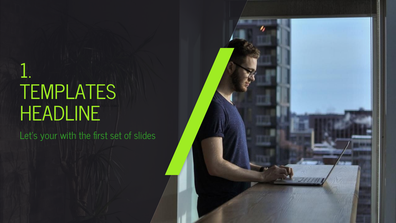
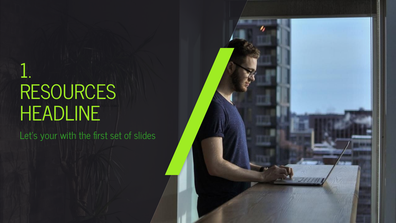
TEMPLATES: TEMPLATES -> RESOURCES (68, 93)
